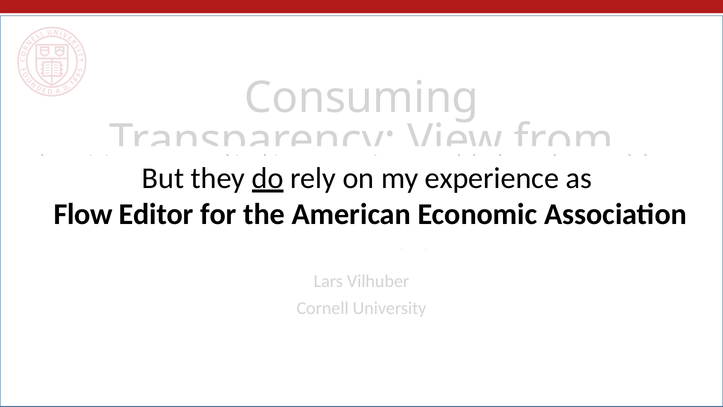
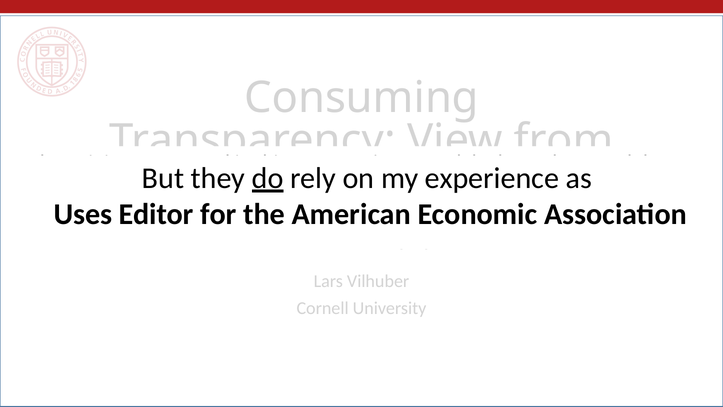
Flow: Flow -> Uses (83, 214)
